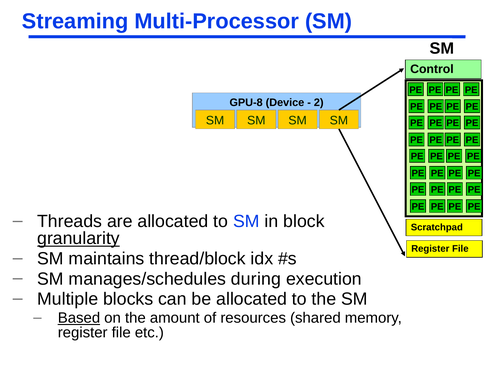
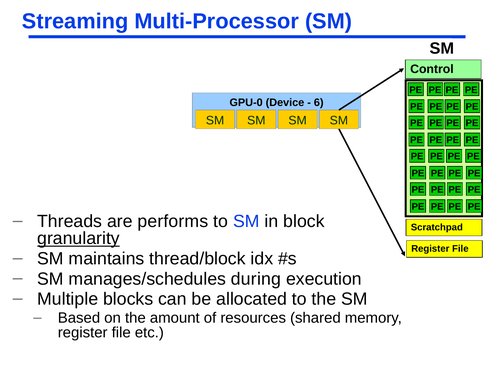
GPU-8: GPU-8 -> GPU-0 (246, 103)
2: 2 -> 6 (319, 103)
are allocated: allocated -> performs (173, 222)
Based underline: present -> none (79, 318)
